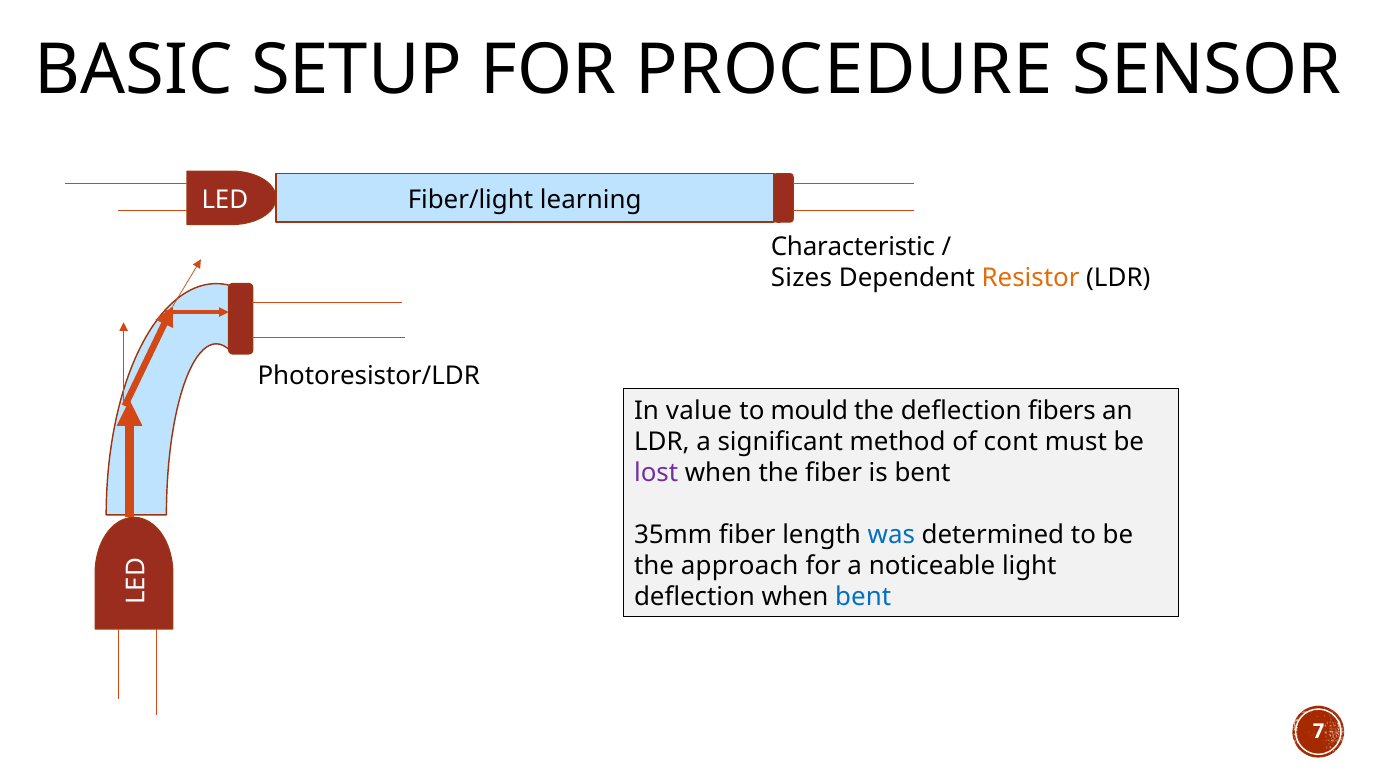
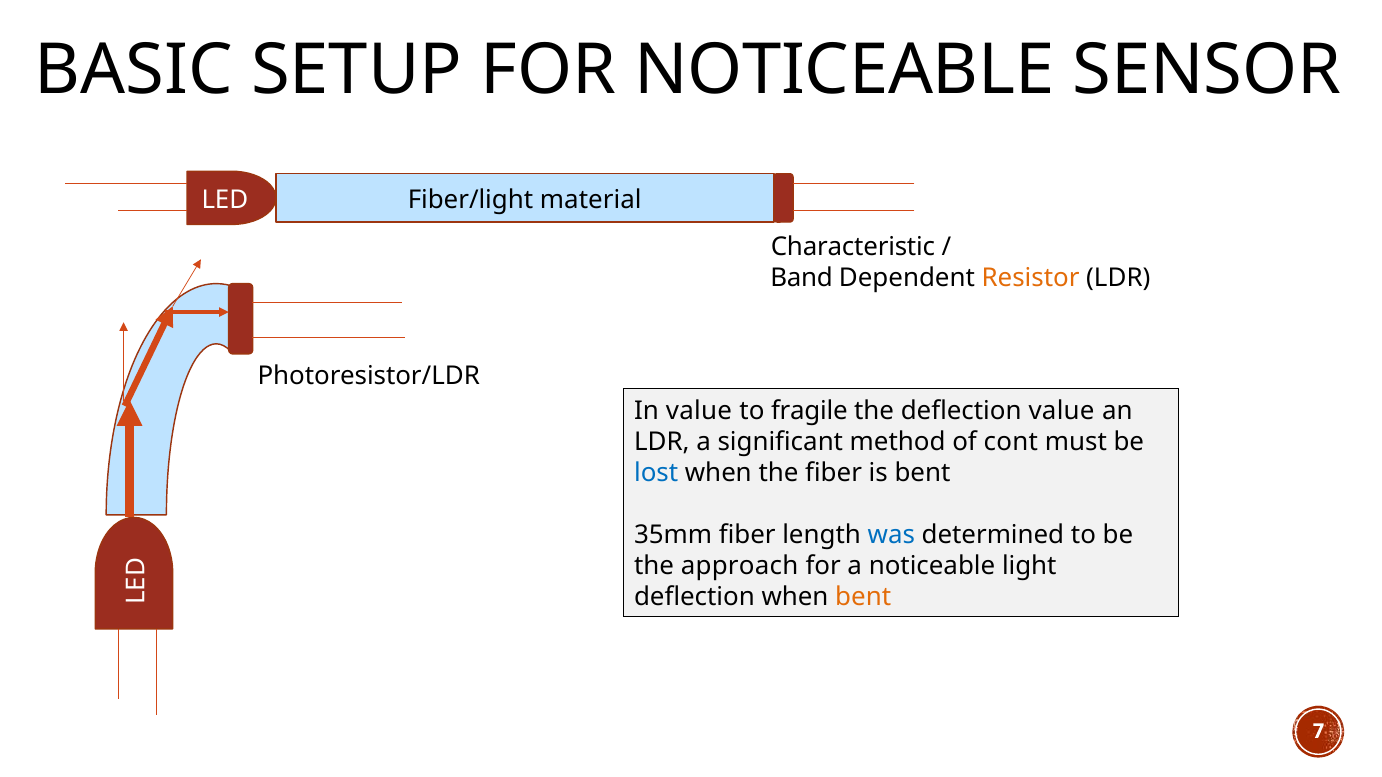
FOR PROCEDURE: PROCEDURE -> NOTICEABLE (844, 70)
learning: learning -> material (591, 200)
Sizes: Sizes -> Band (802, 278)
mould: mould -> fragile (809, 411)
deflection fibers: fibers -> value (1062, 411)
lost colour: purple -> blue (656, 473)
bent colour: blue -> orange (863, 598)
